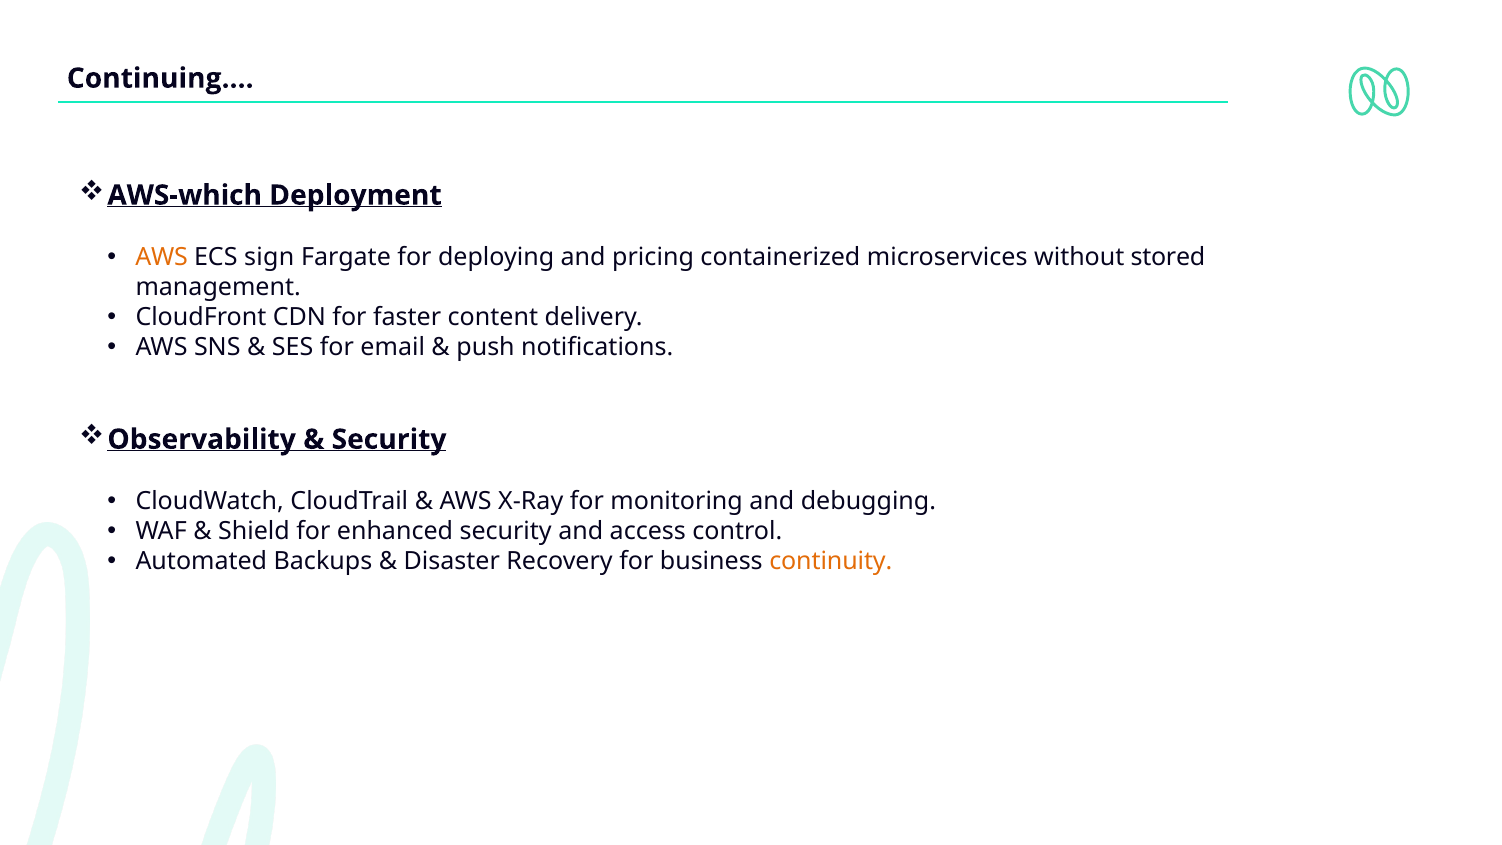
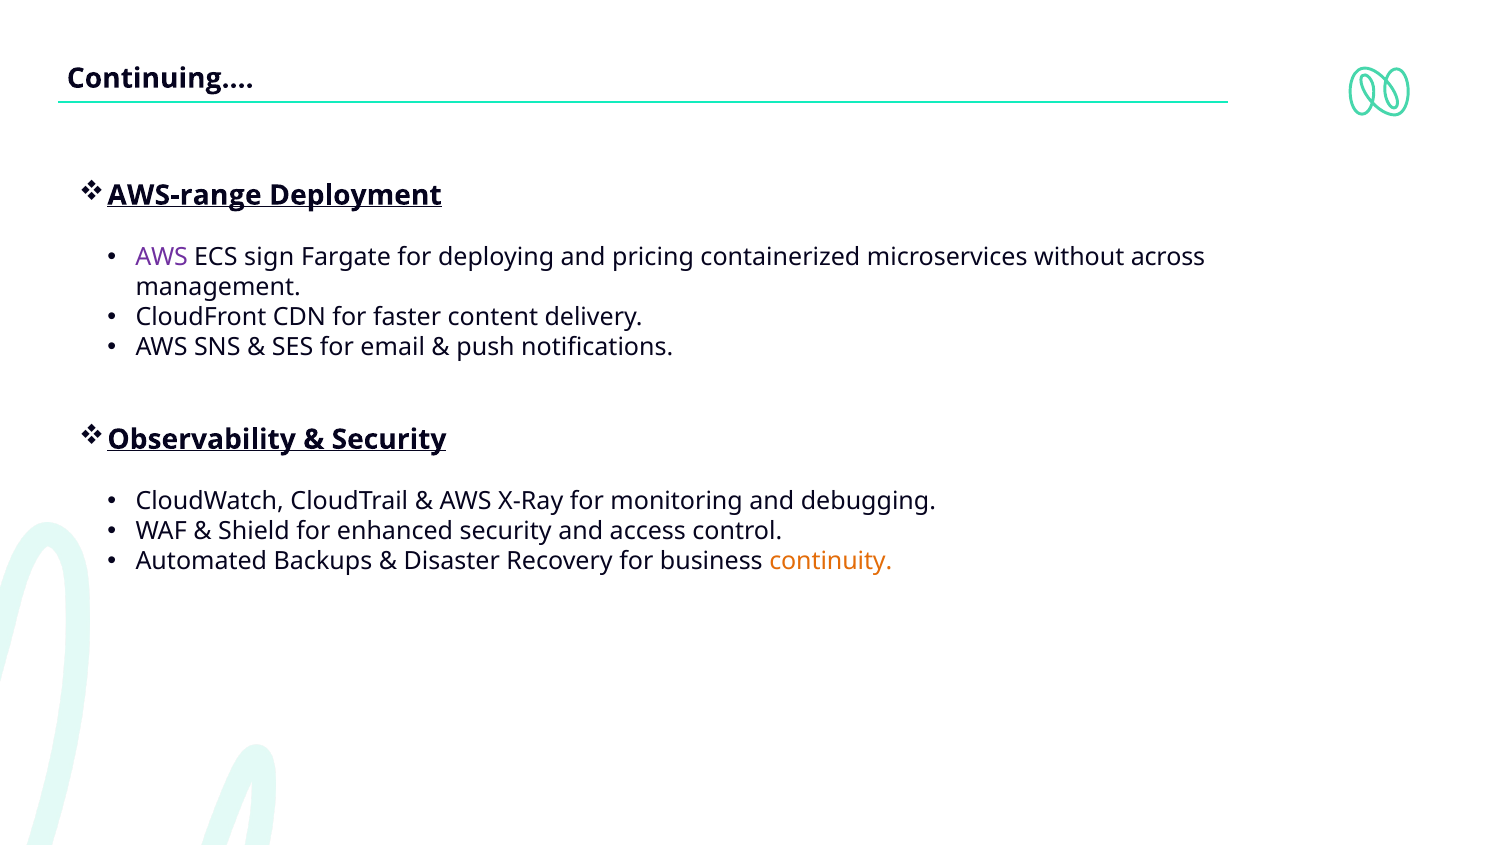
AWS-which: AWS-which -> AWS-range (185, 195)
AWS colour: orange -> purple (162, 257)
stored: stored -> across (1168, 257)
